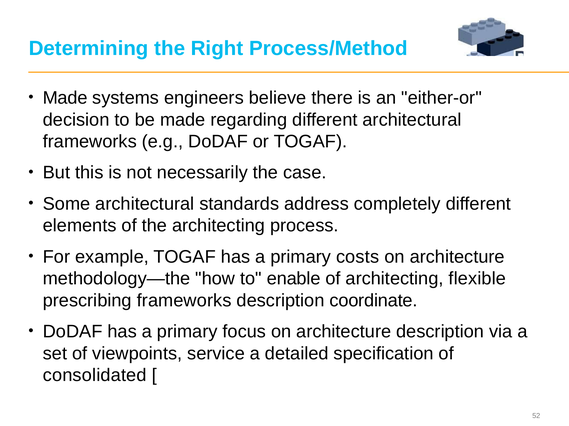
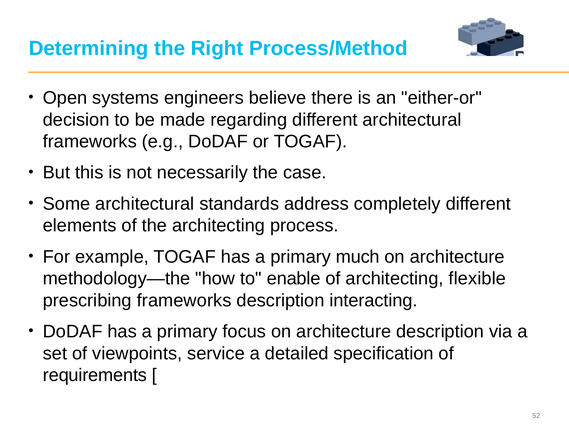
Made: Made -> Open (65, 98)
costs: costs -> much (358, 257)
coordinate: coordinate -> interacting (373, 301)
consolidated: consolidated -> requirements (95, 376)
